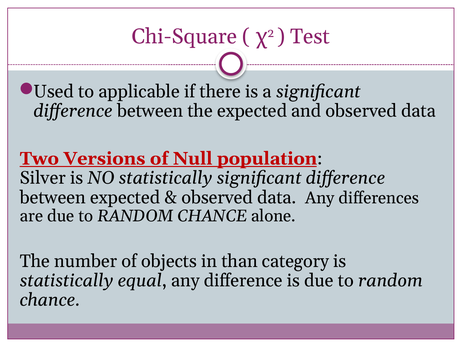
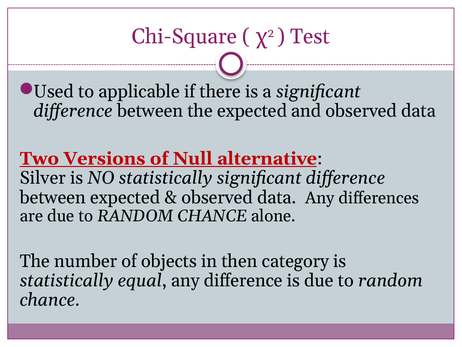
population: population -> alternative (267, 158)
than: than -> then (239, 261)
